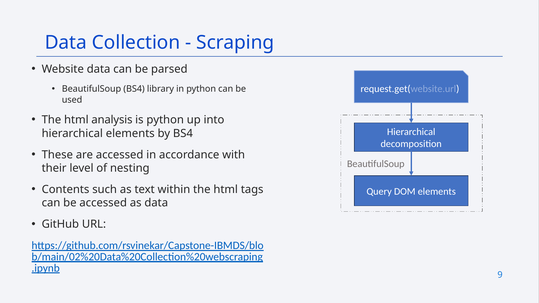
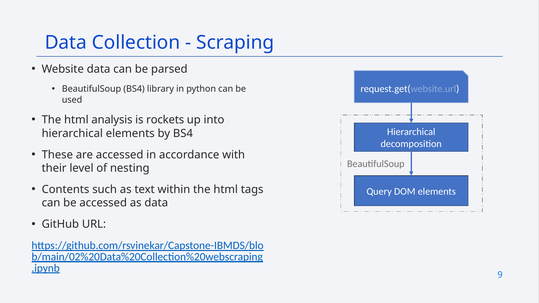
is python: python -> rockets (165, 120)
